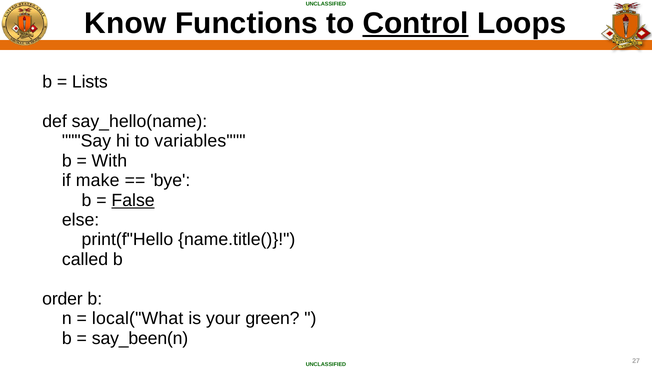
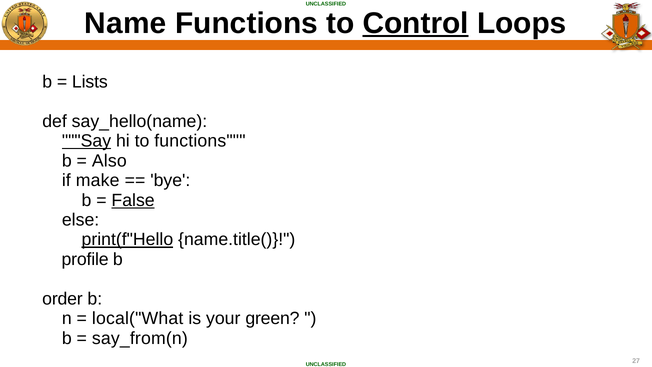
Know: Know -> Name (125, 23)
Say underline: none -> present (87, 141)
to variables: variables -> functions (200, 141)
With: With -> Also (109, 161)
print(f"Hello underline: none -> present (127, 239)
called: called -> profile (85, 259)
say_been(n: say_been(n -> say_from(n (140, 338)
